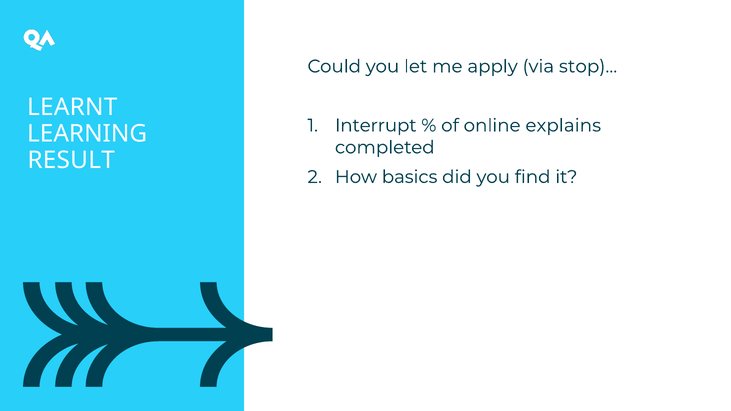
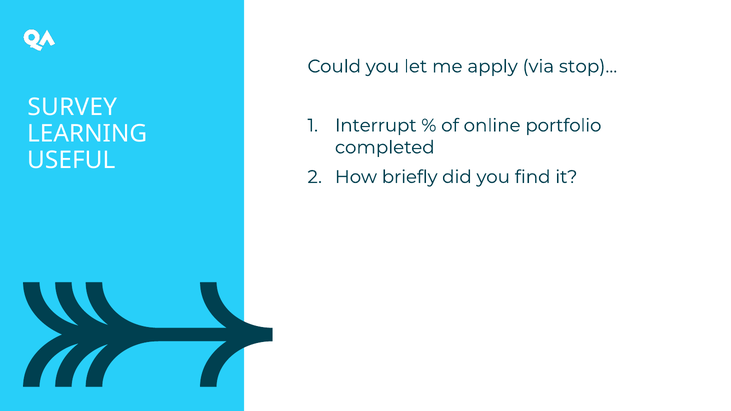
LEARNT: LEARNT -> SURVEY (72, 107)
explains: explains -> portfolio (563, 126)
RESULT: RESULT -> USEFUL (71, 160)
basics: basics -> briefly (410, 177)
